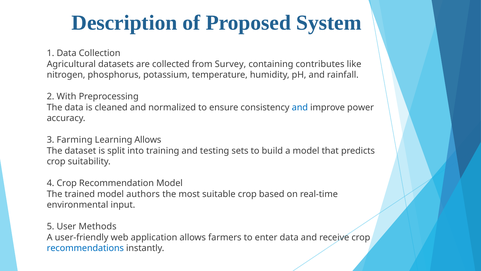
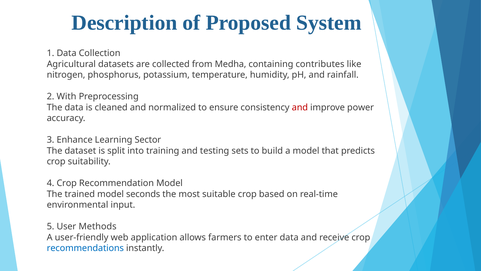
Survey: Survey -> Medha (231, 64)
and colour: blue -> red (300, 107)
Farming: Farming -> Enhance (75, 140)
Learning Allows: Allows -> Sector (148, 140)
authors: authors -> seconds (143, 194)
